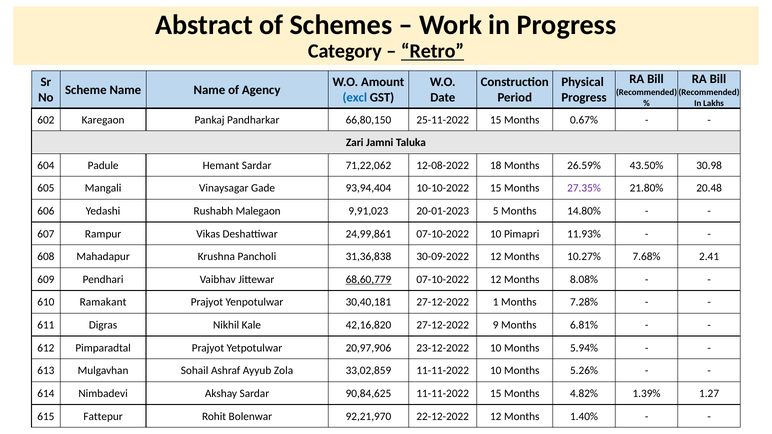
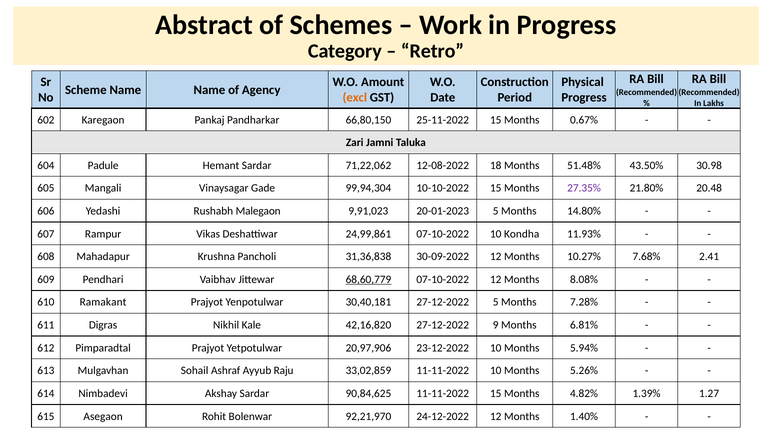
Retro underline: present -> none (433, 51)
excl colour: blue -> orange (355, 98)
26.59%: 26.59% -> 51.48% (584, 166)
93,94,404: 93,94,404 -> 99,94,304 (368, 188)
Pimapri: Pimapri -> Kondha (522, 234)
27-12-2022 1: 1 -> 5 (496, 302)
Zola: Zola -> Raju (284, 371)
Fattepur: Fattepur -> Asegaon (103, 417)
22-12-2022: 22-12-2022 -> 24-12-2022 (443, 417)
